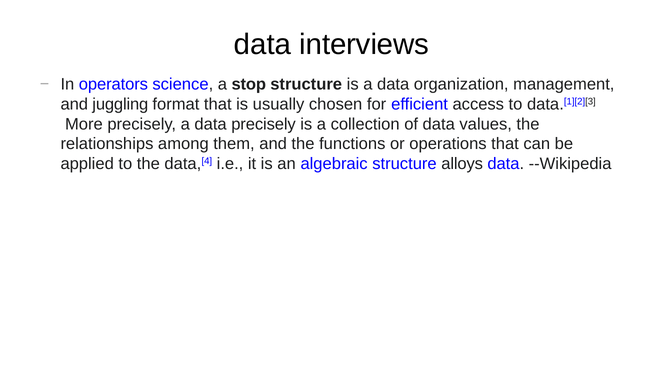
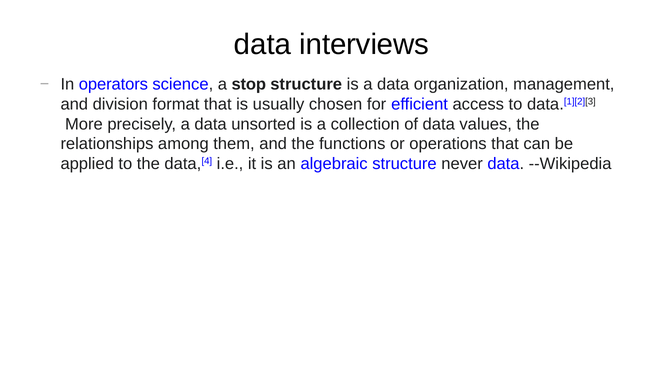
juggling: juggling -> division (120, 104)
data precisely: precisely -> unsorted (263, 124)
alloys: alloys -> never (462, 164)
